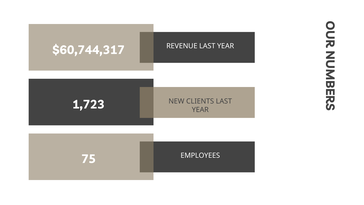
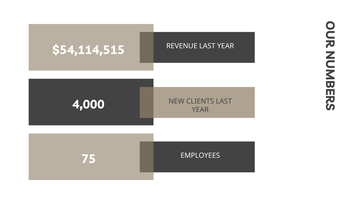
$60,744,317: $60,744,317 -> $54,114,515 (89, 50)
1,723: 1,723 -> 4,000 (89, 104)
